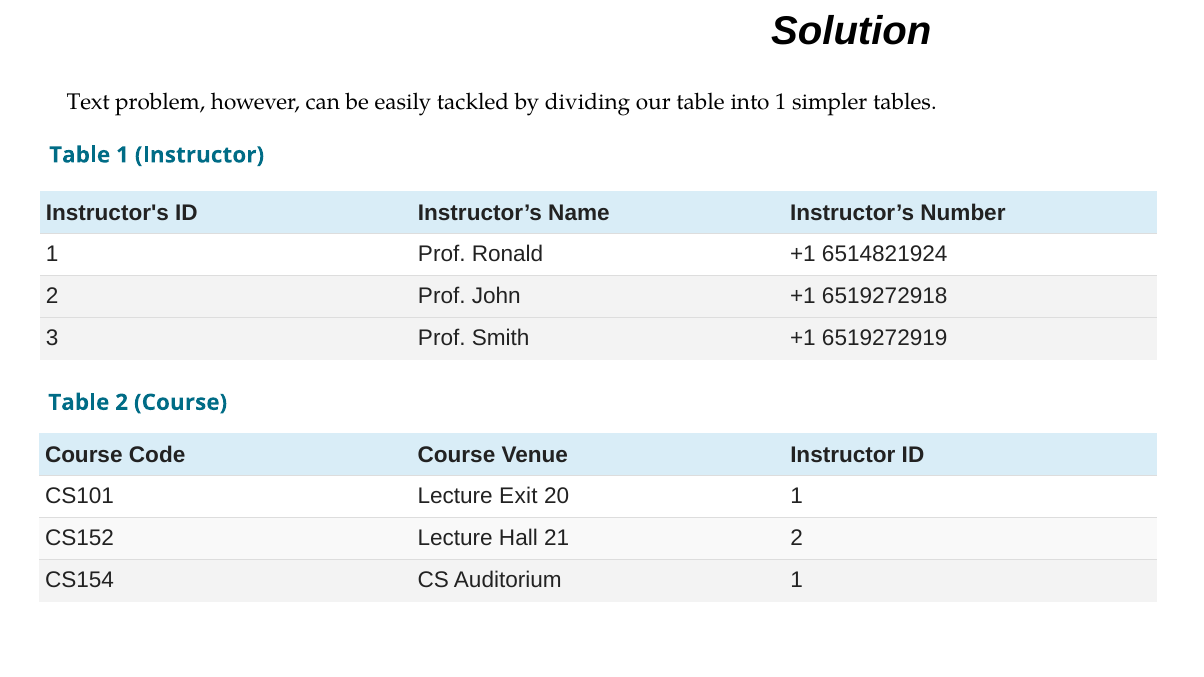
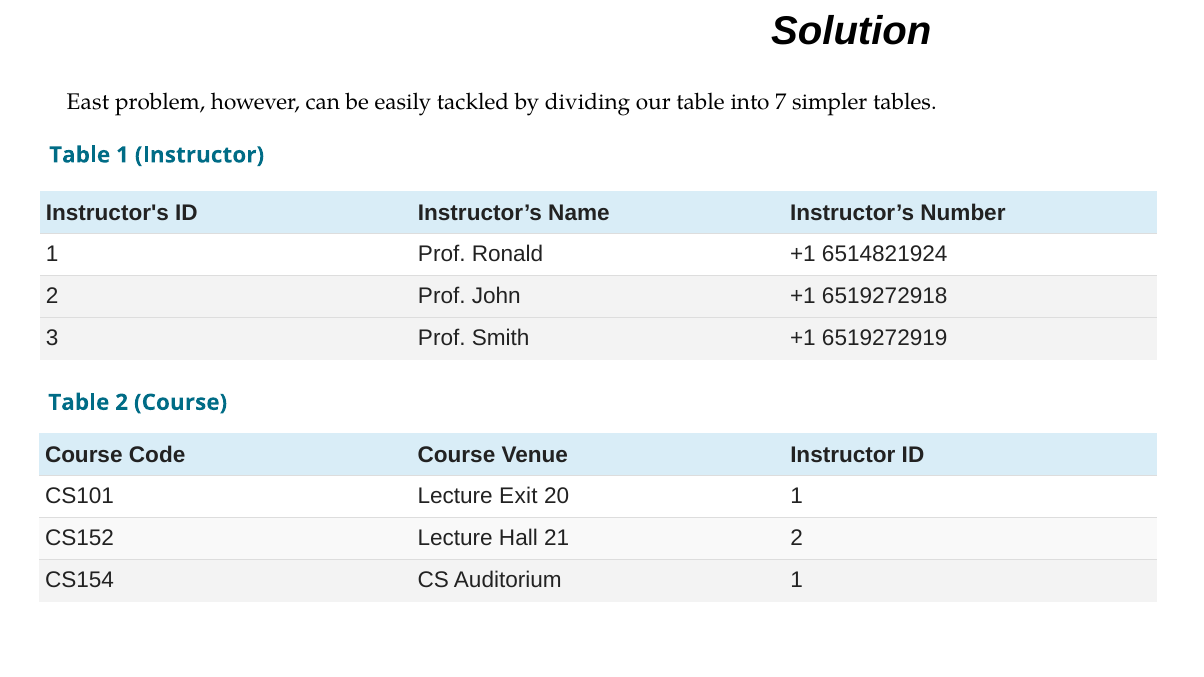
Text: Text -> East (88, 102)
into 1: 1 -> 7 (781, 102)
